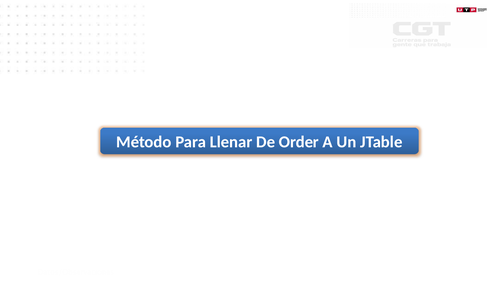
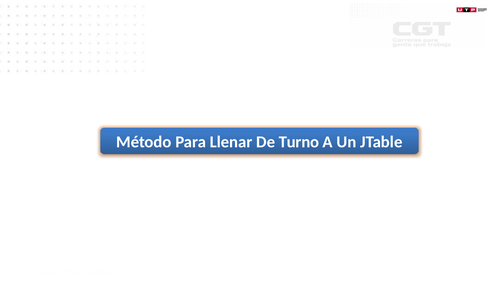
Order: Order -> Turno (299, 142)
